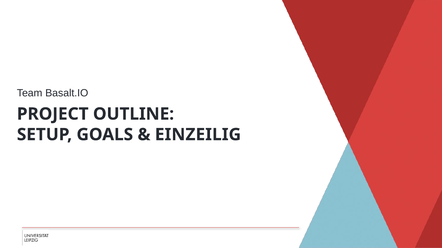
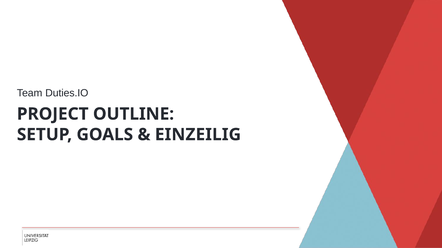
Basalt.IO: Basalt.IO -> Duties.IO (67, 93)
